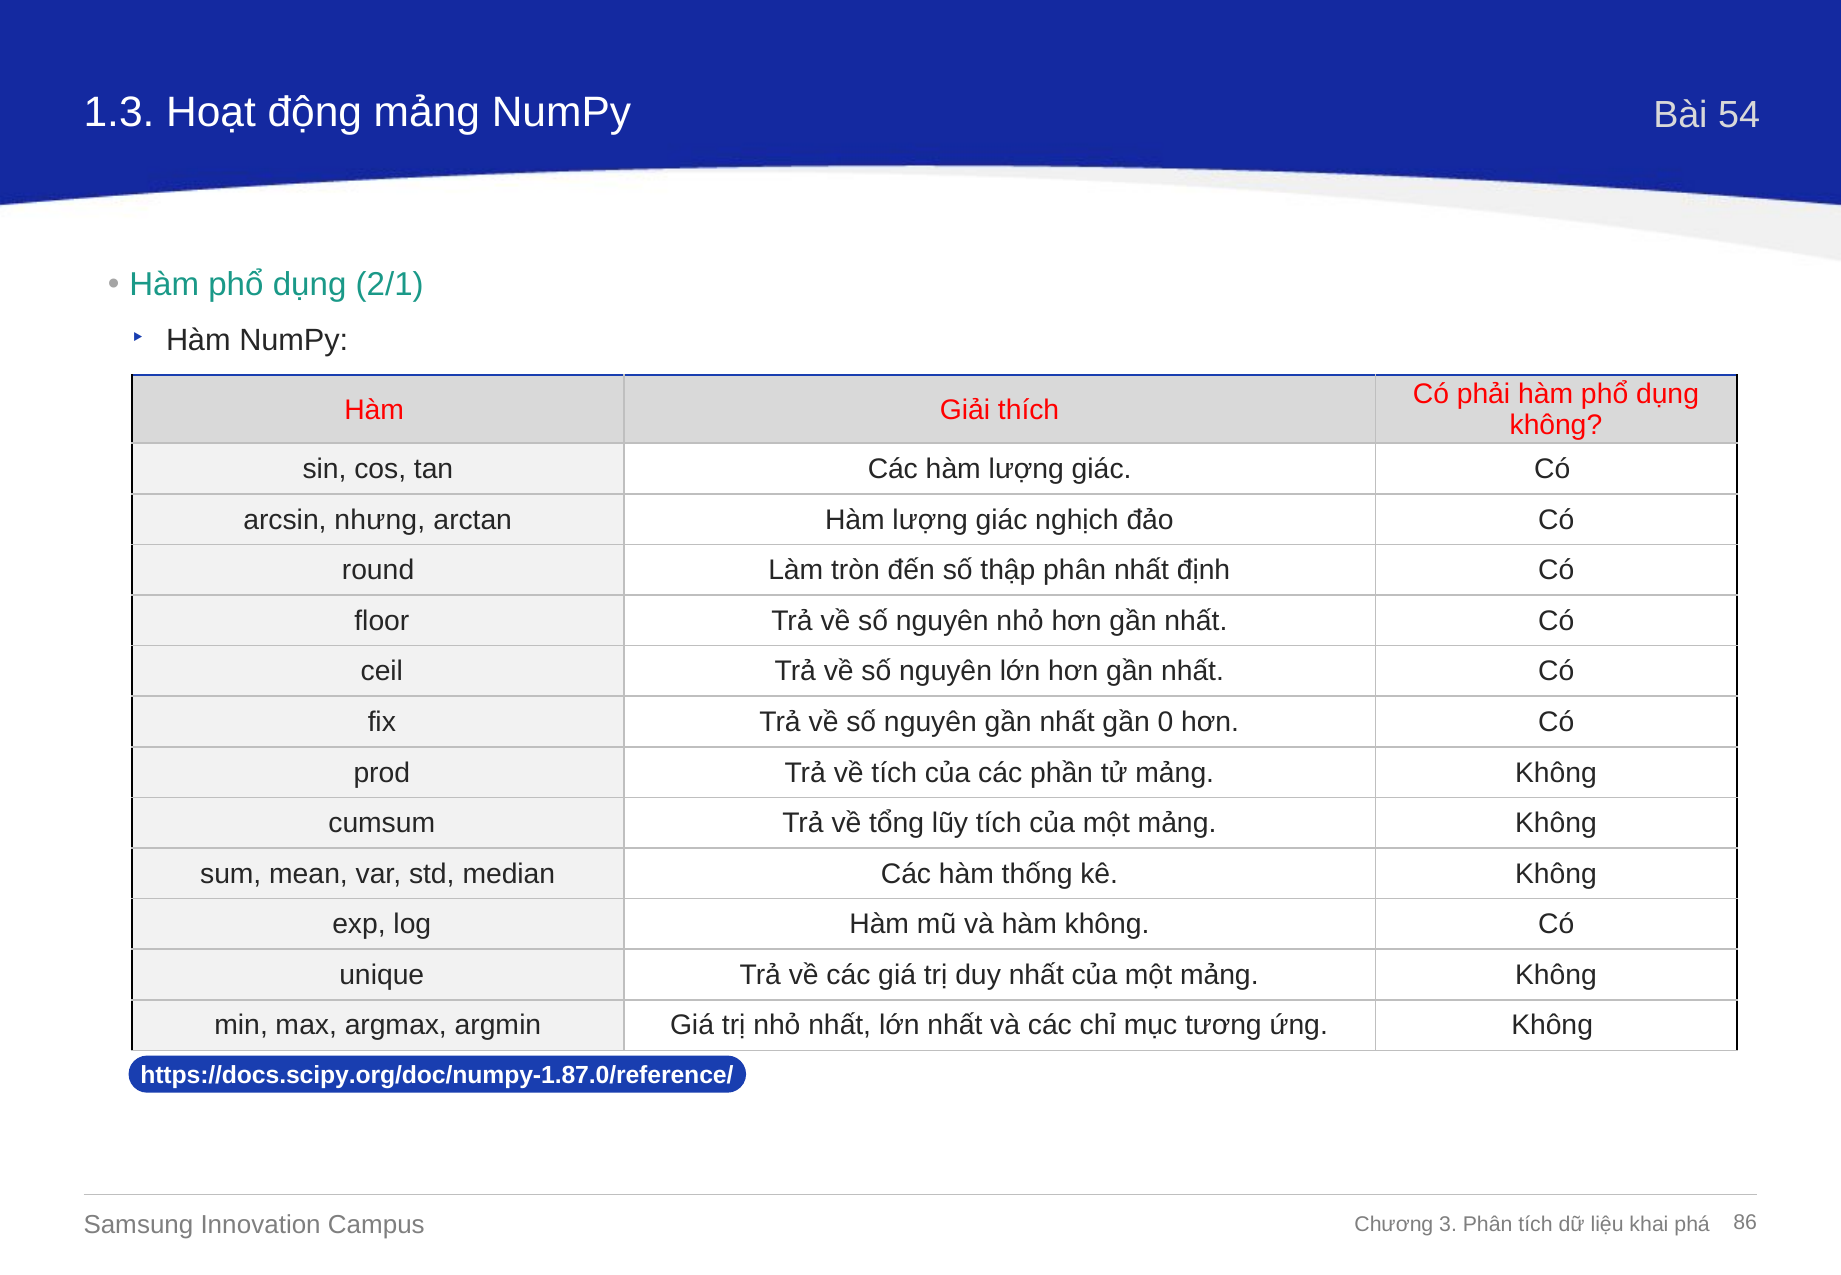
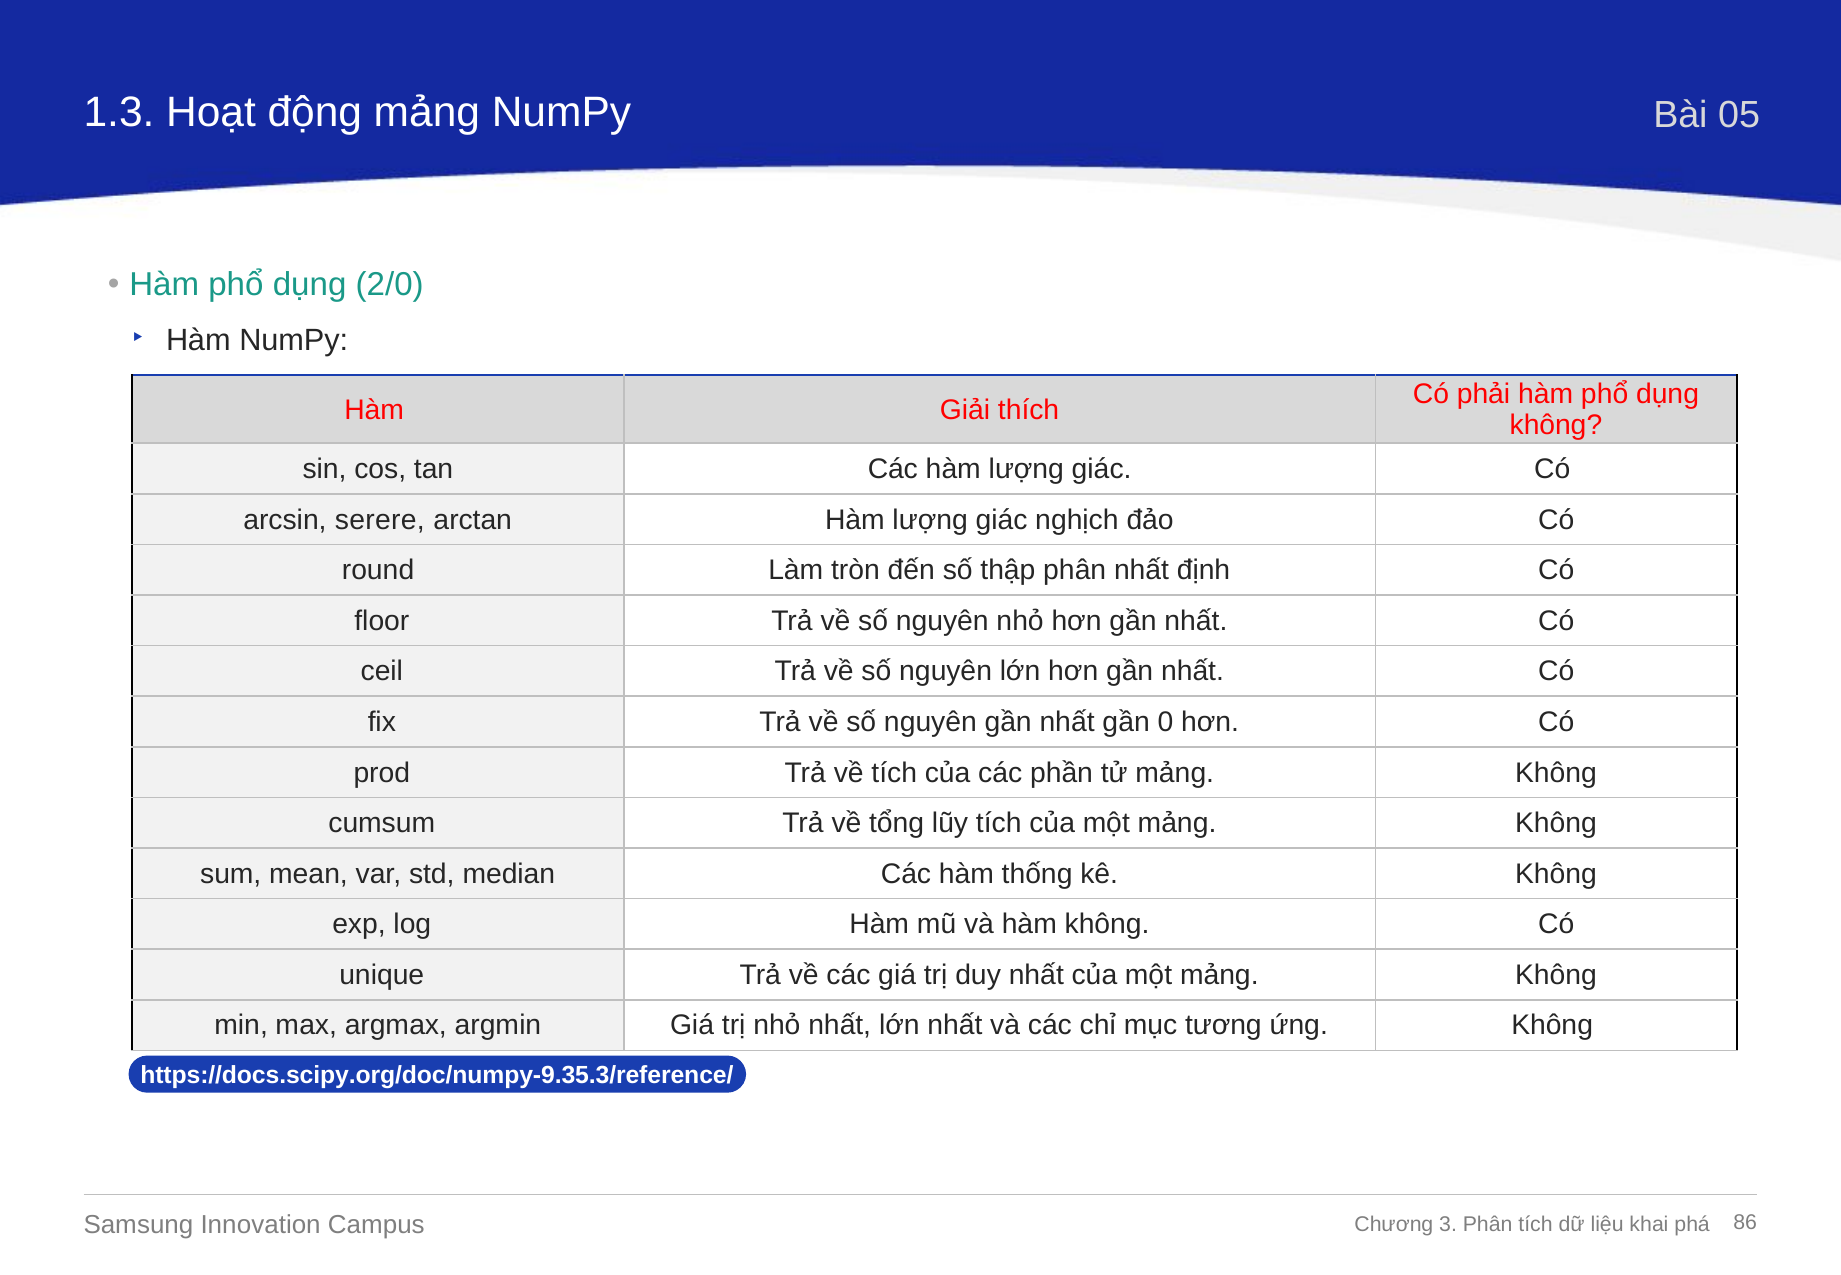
54: 54 -> 05 (1739, 115)
2/1: 2/1 -> 2/0 (390, 285)
nhưng: nhưng -> serere (380, 520)
https://docs.scipy.org/doc/numpy-1.87.0/reference/: https://docs.scipy.org/doc/numpy-1.87.0/reference/ -> https://docs.scipy.org/doc/numpy-9.35.3/reference/ (437, 1076)
